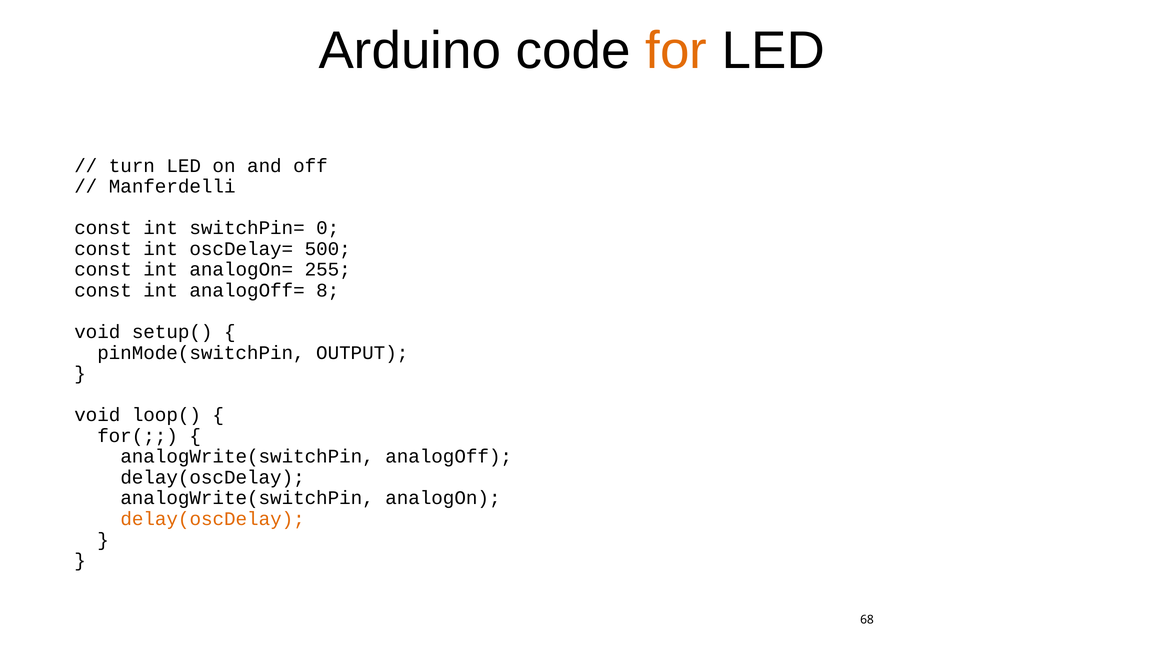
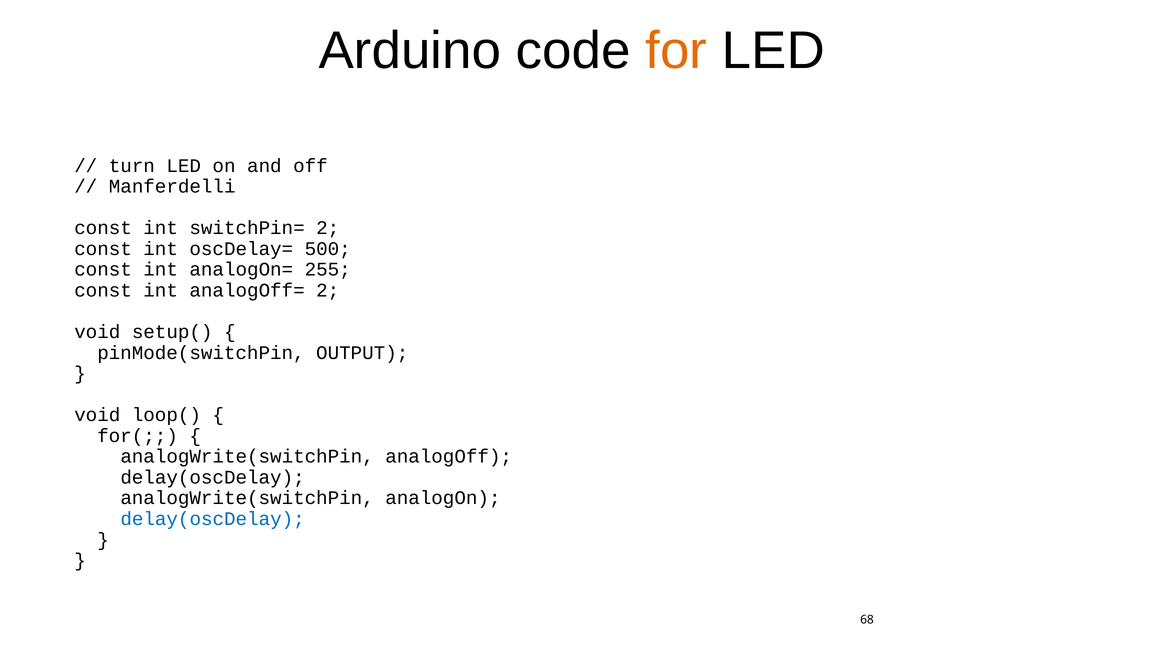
switchPin= 0: 0 -> 2 (328, 228)
analogOff= 8: 8 -> 2 (328, 290)
delay(oscDelay colour: orange -> blue (213, 519)
